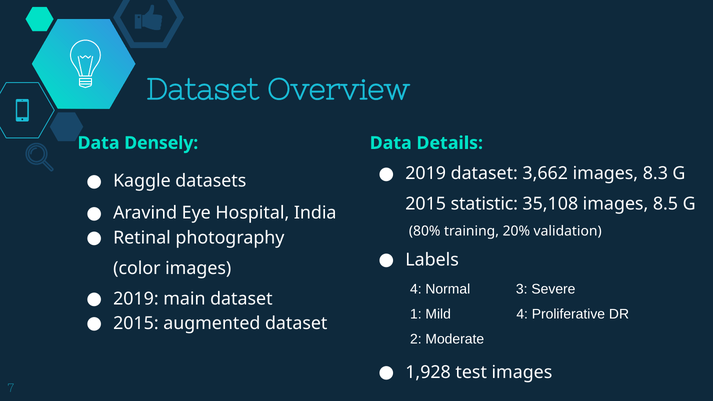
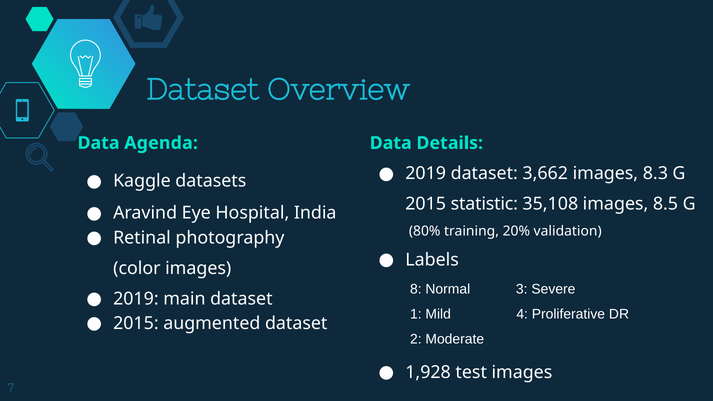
Densely: Densely -> Agenda (161, 143)
4: 4 -> 8 (416, 289)
